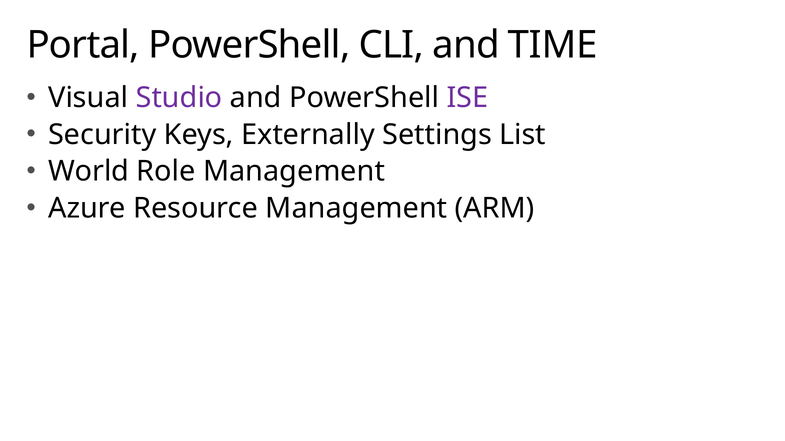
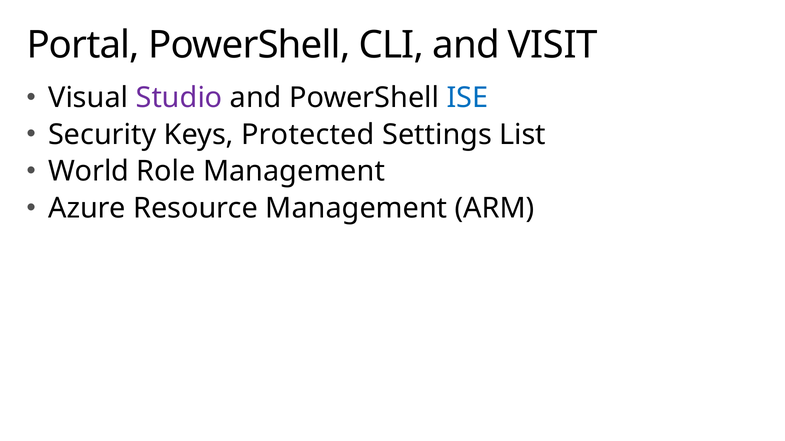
TIME: TIME -> VISIT (553, 45)
ISE colour: purple -> blue (468, 98)
Externally: Externally -> Protected (308, 135)
